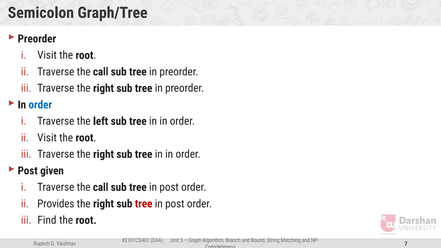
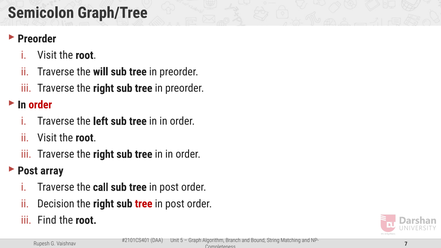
call: call -> will (101, 72)
order colour: blue -> red (40, 105)
given: given -> array (52, 171)
Provides: Provides -> Decision (56, 204)
